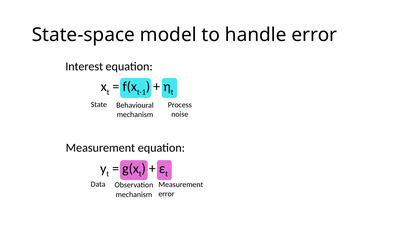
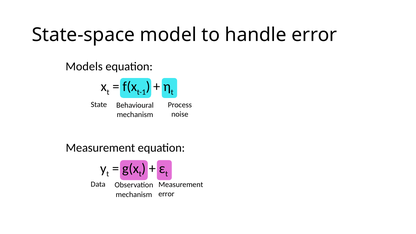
Interest: Interest -> Models (84, 67)
